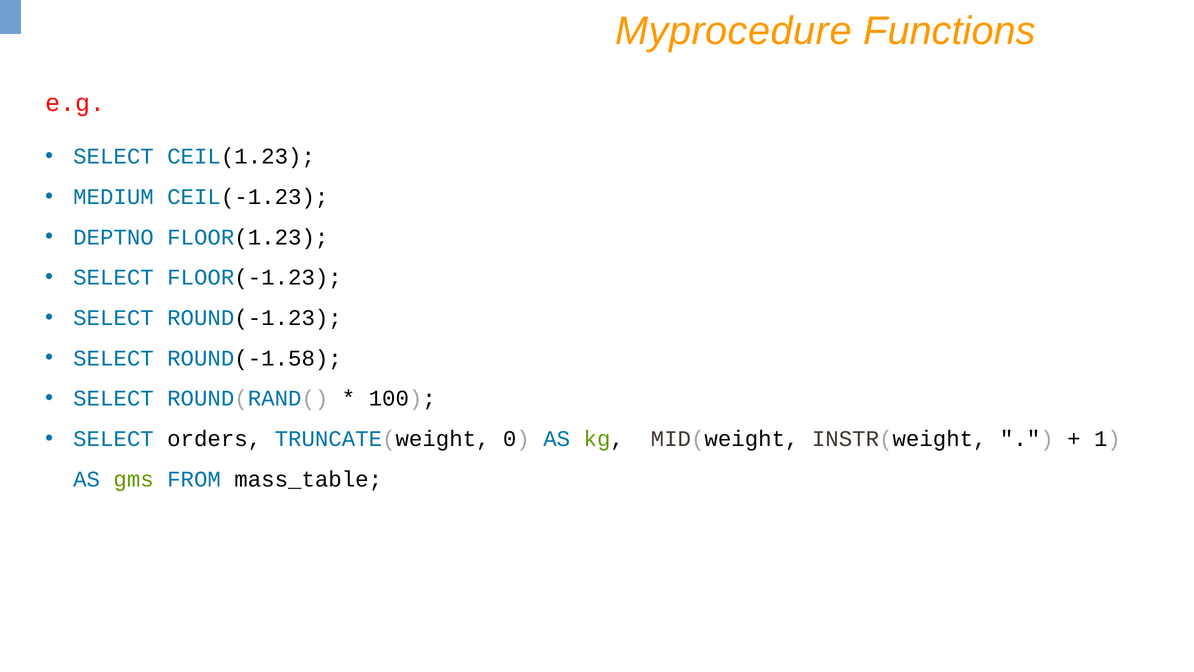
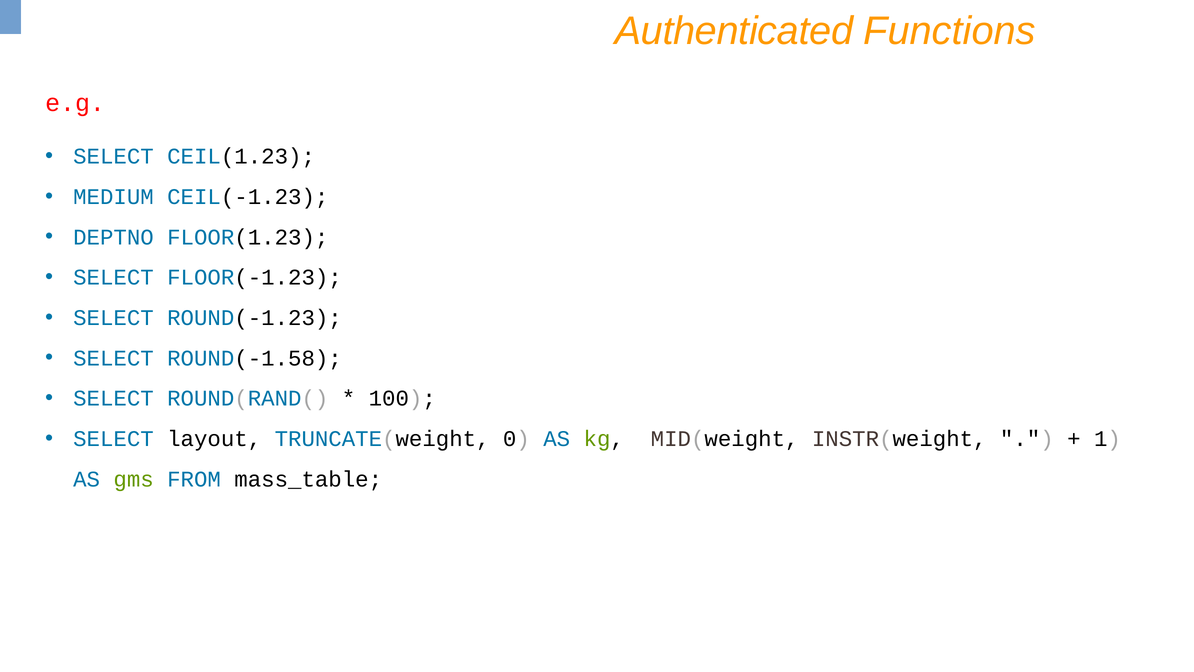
Myprocedure: Myprocedure -> Authenticated (734, 31)
orders: orders -> layout (214, 439)
